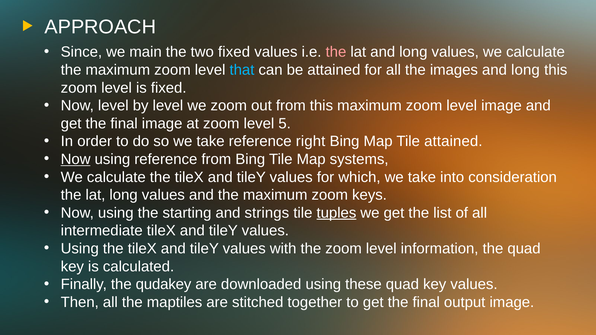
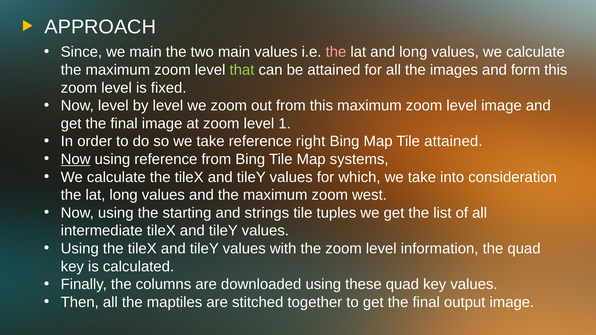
two fixed: fixed -> main (234, 52)
that colour: light blue -> light green (242, 70)
images and long: long -> form (526, 70)
5: 5 -> 1 (285, 124)
keys: keys -> west (369, 195)
tuples underline: present -> none (336, 213)
qudakey: qudakey -> columns (163, 285)
